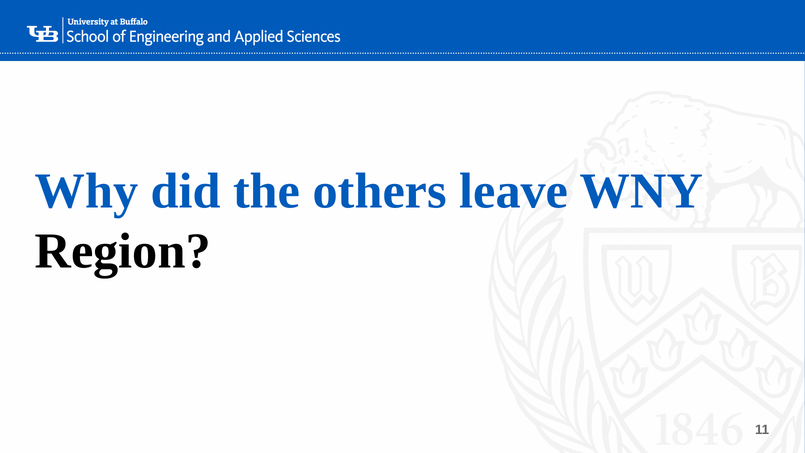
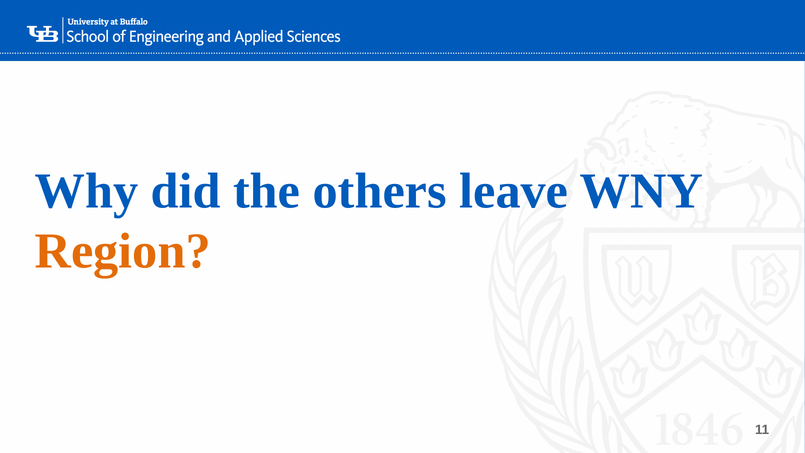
Region colour: black -> orange (123, 251)
